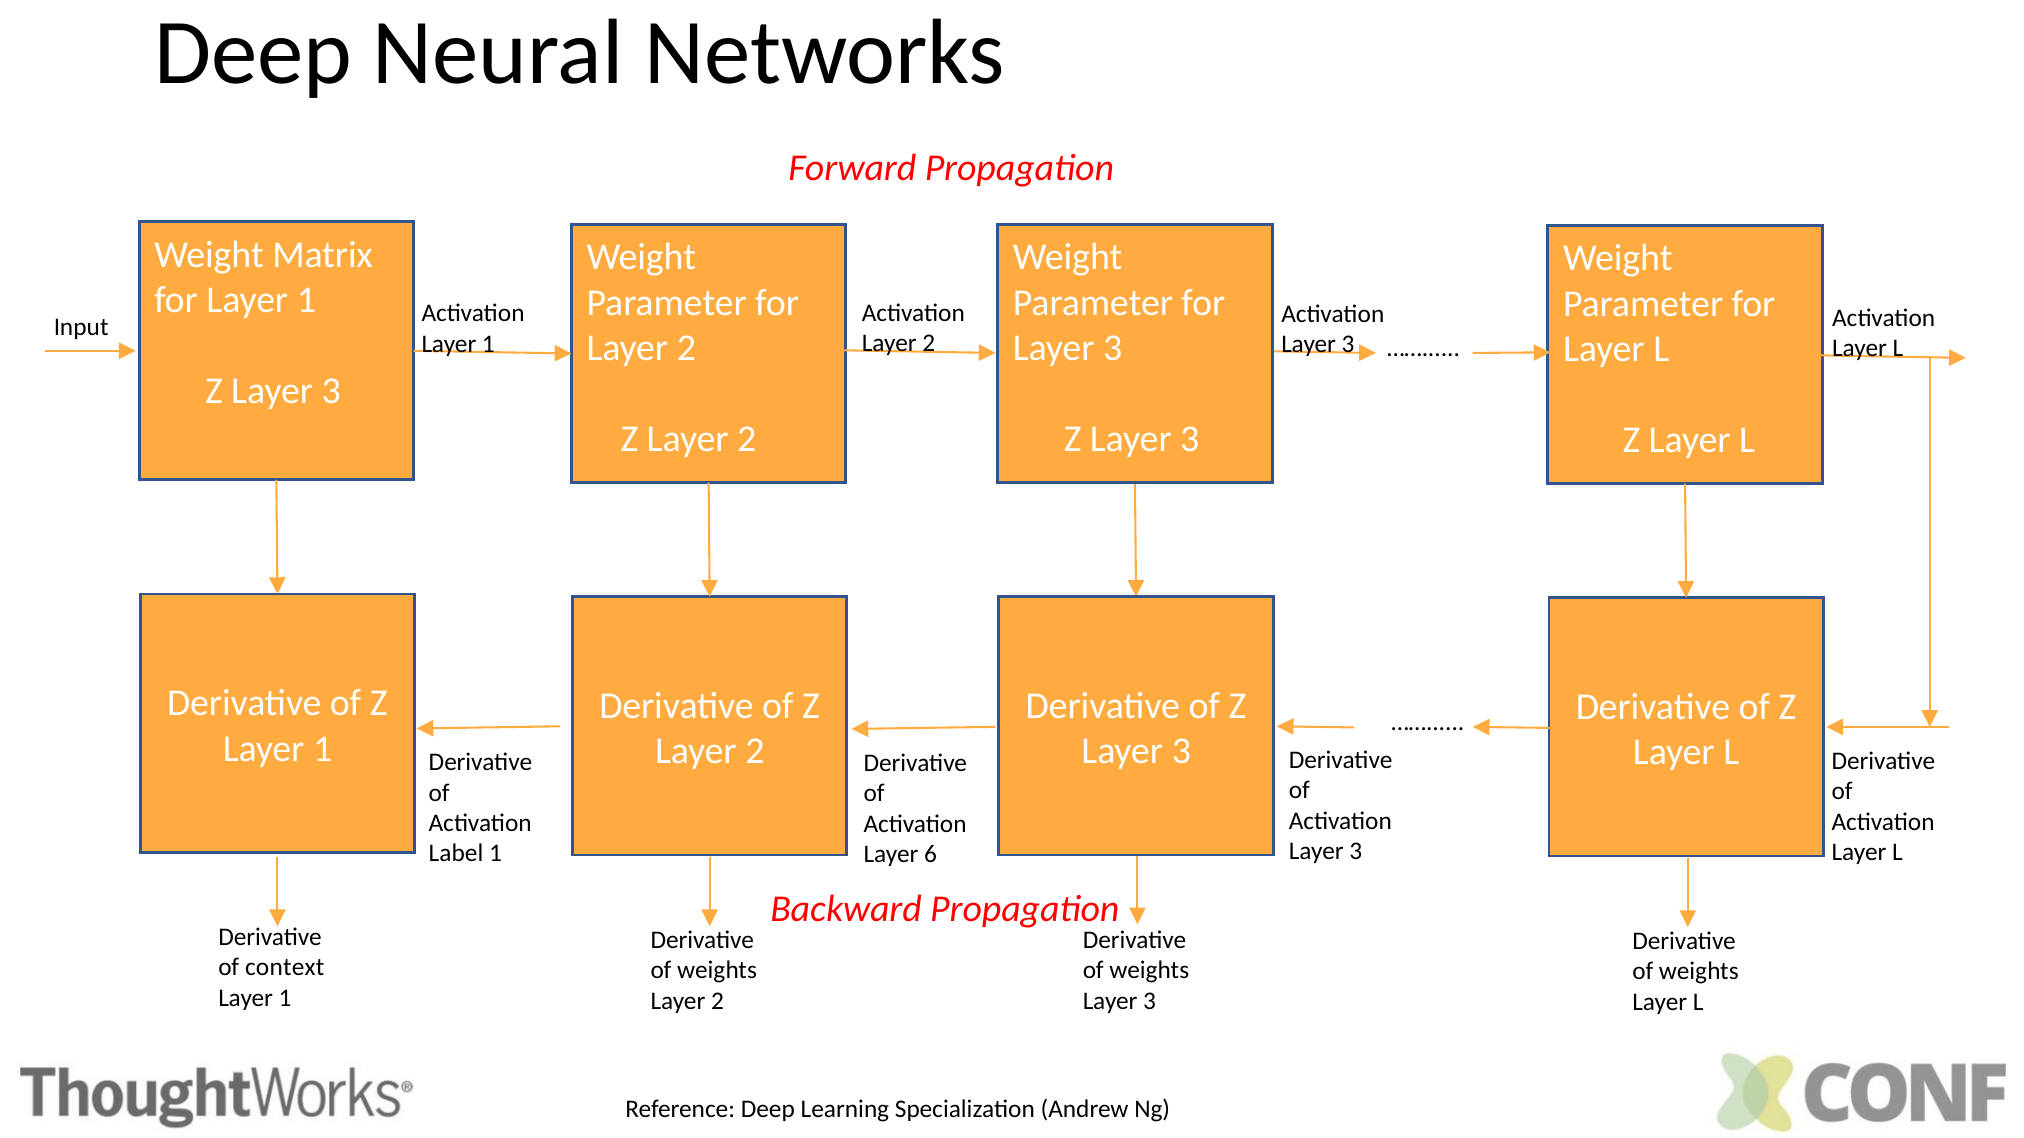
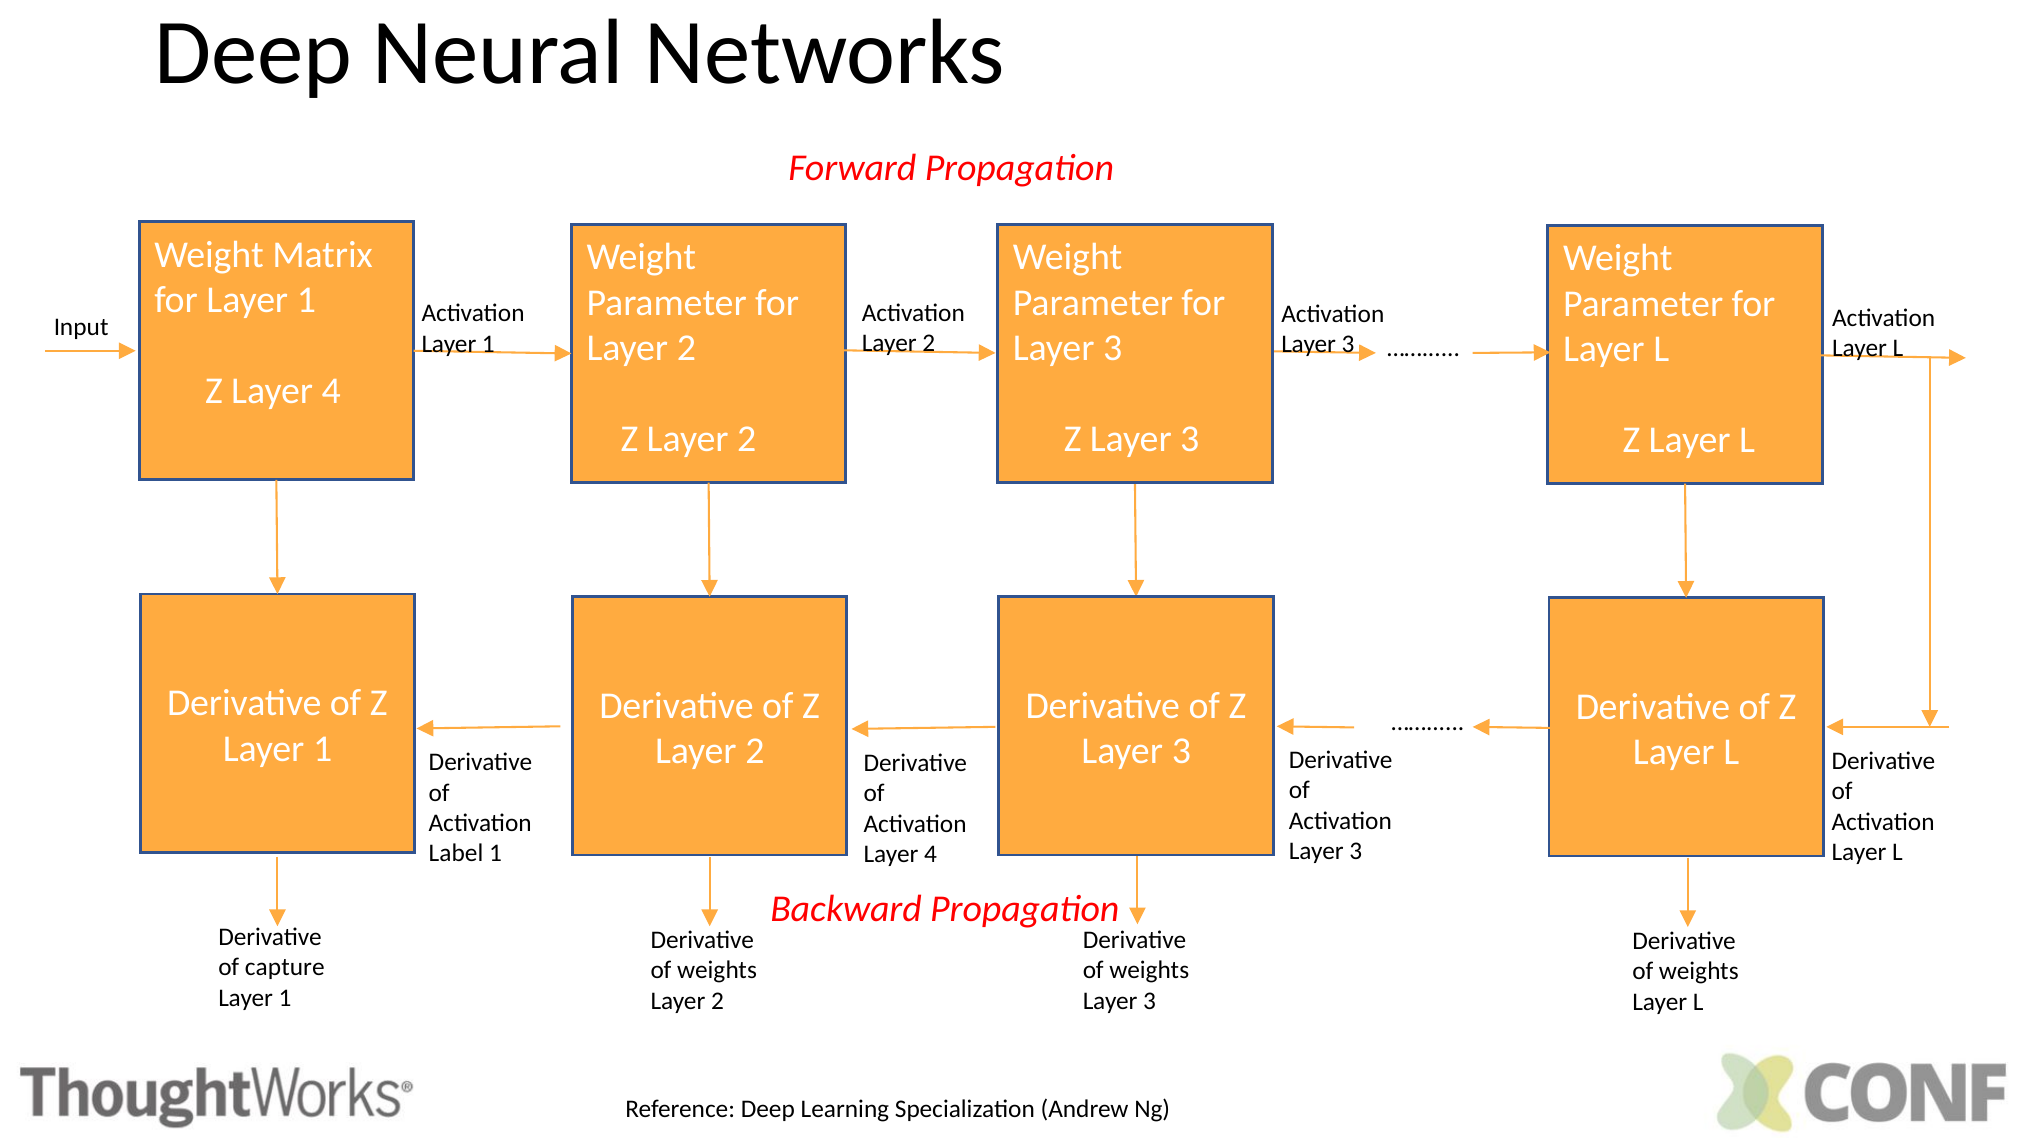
3: 3 -> 4 (331, 391)
6: 6 -> 4 (930, 855)
context: context -> capture (285, 968)
